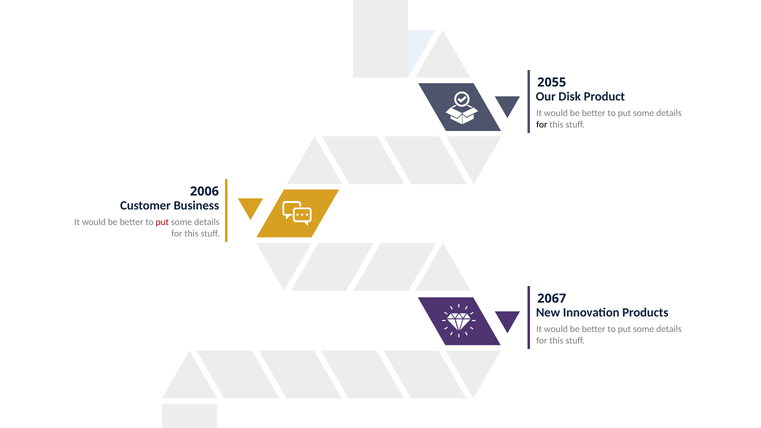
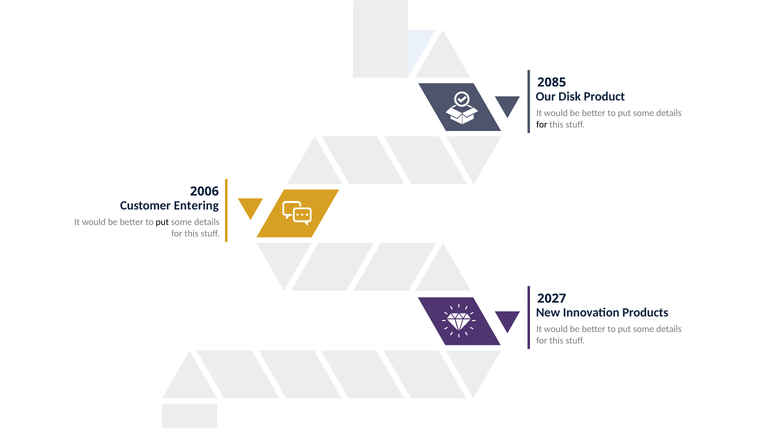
2055: 2055 -> 2085 (552, 82)
Business: Business -> Entering (196, 206)
put colour: red -> black (162, 222)
2067: 2067 -> 2027 (552, 299)
